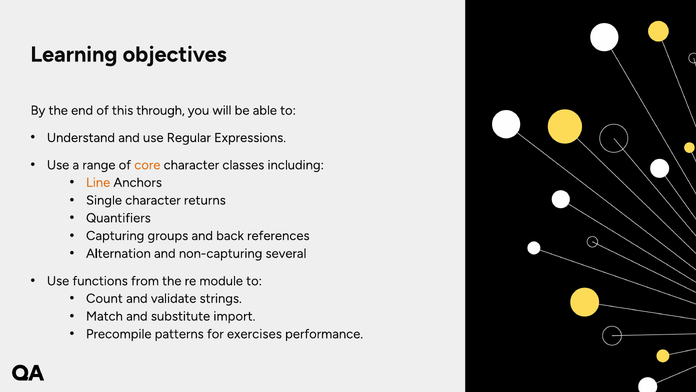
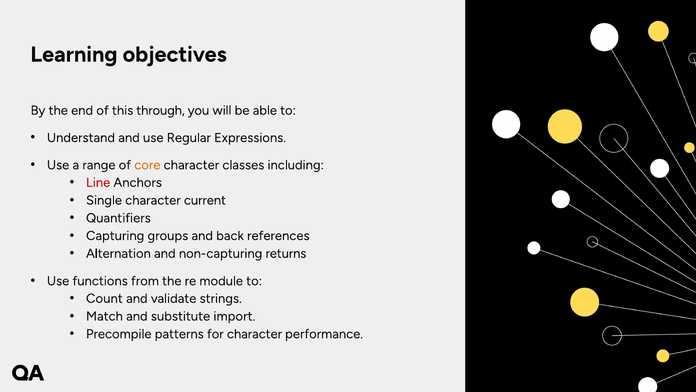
Line colour: orange -> red (98, 182)
returns: returns -> current (205, 200)
several: several -> returns (286, 253)
for exercises: exercises -> character (254, 334)
